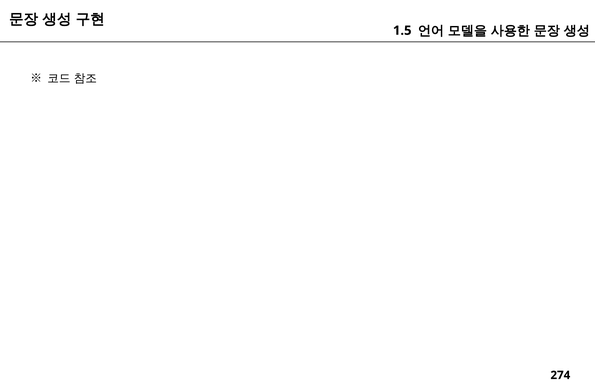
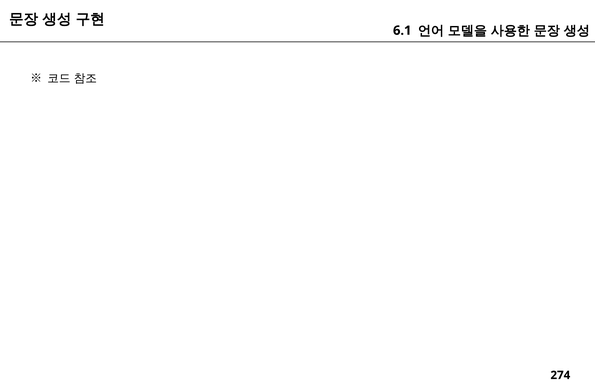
1.5: 1.5 -> 6.1 (402, 30)
